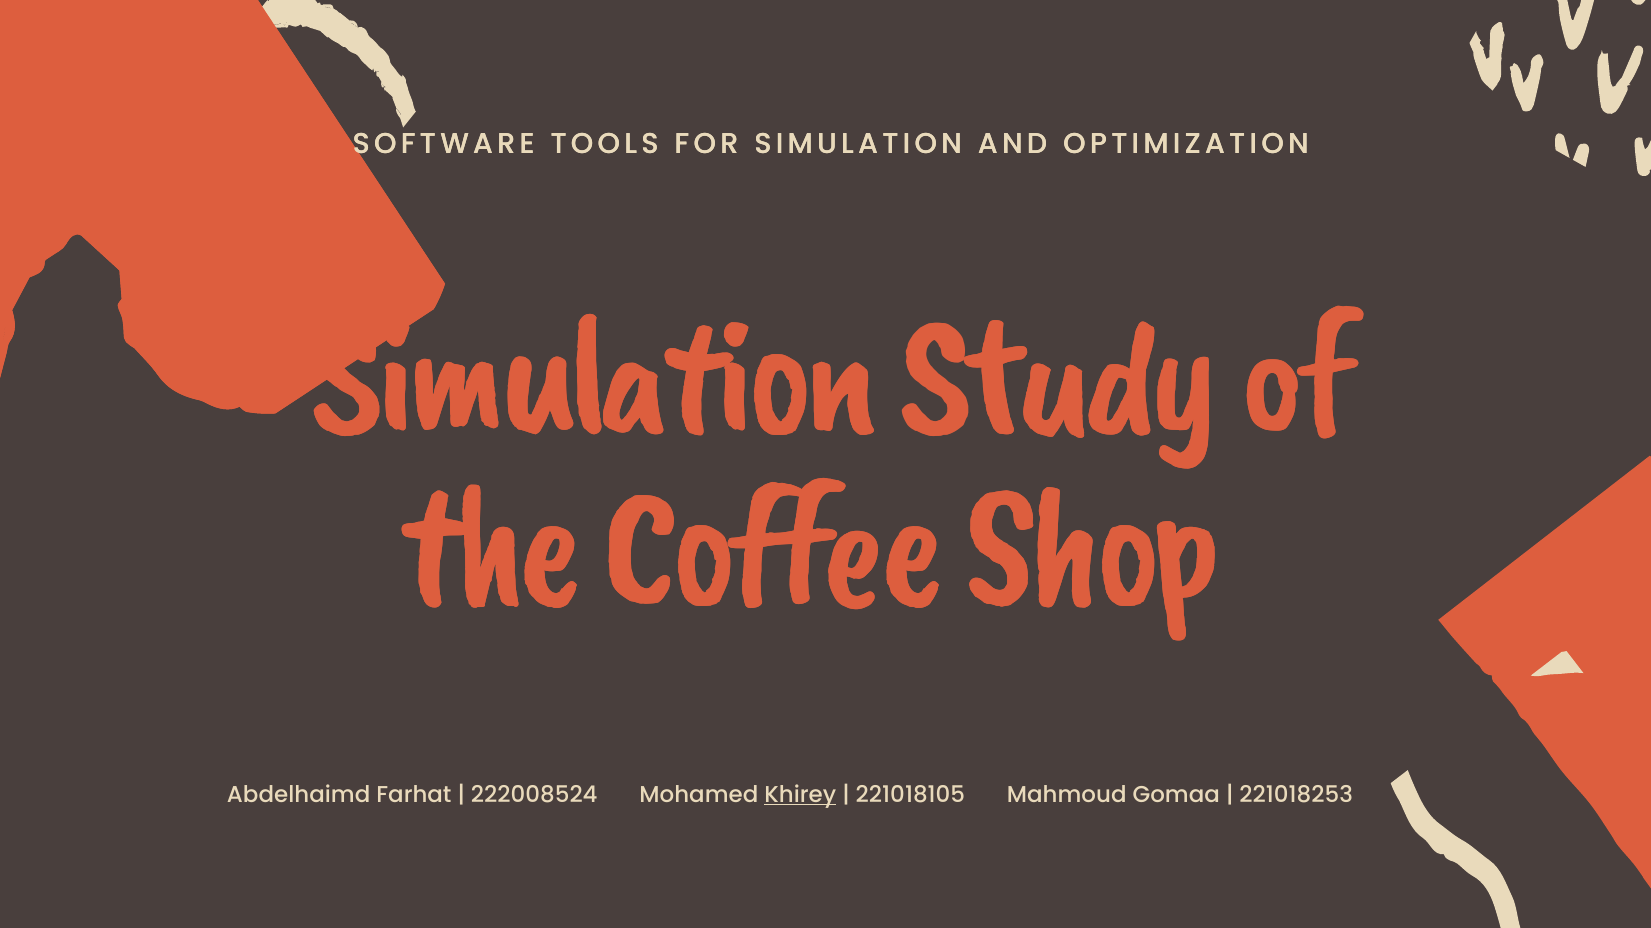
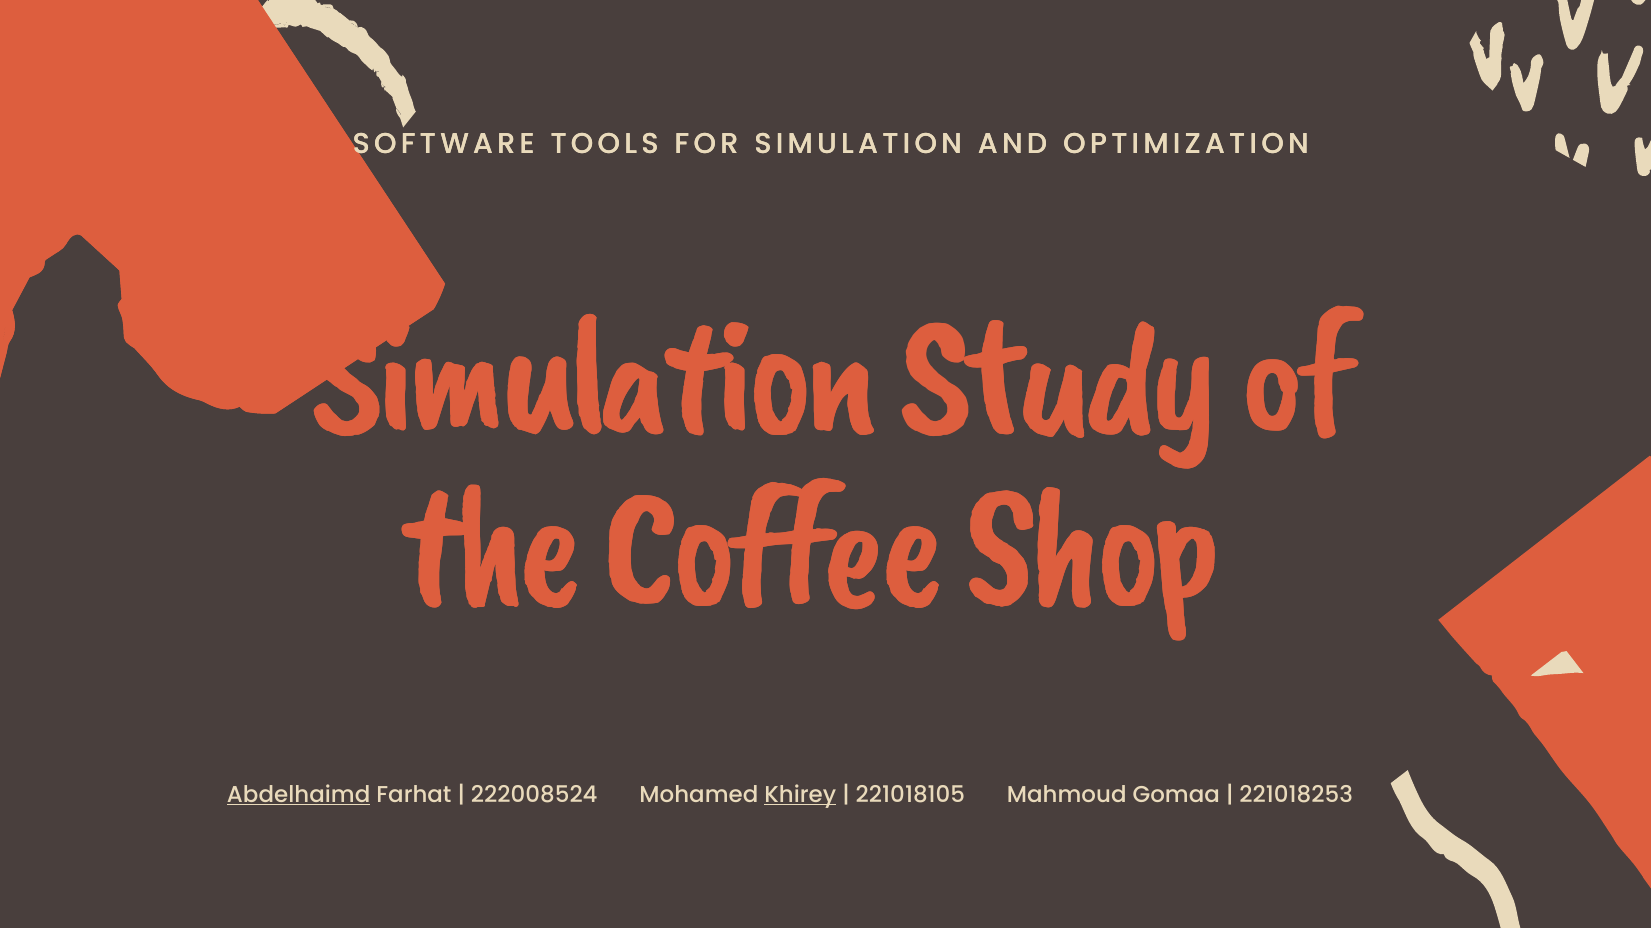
Abdelhaimd underline: none -> present (299, 795)
